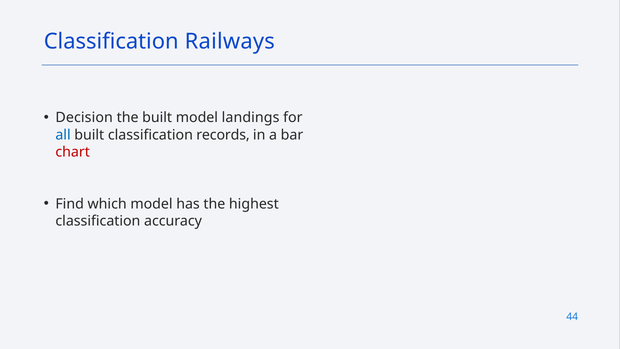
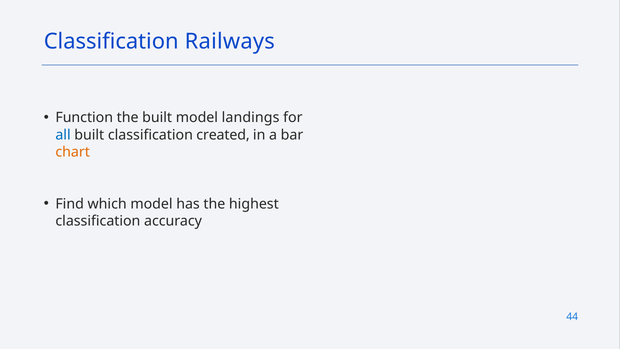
Decision: Decision -> Function (84, 118)
records: records -> created (223, 135)
chart colour: red -> orange (73, 152)
